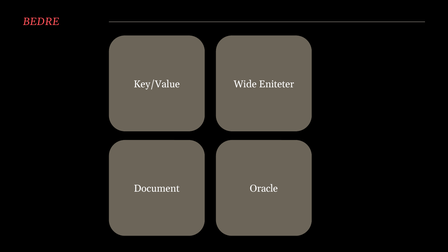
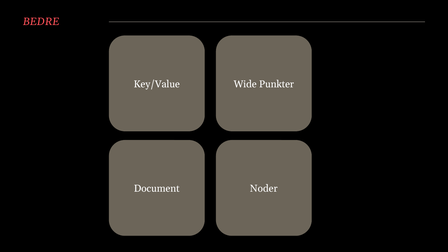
Eniteter: Eniteter -> Punkter (277, 84)
Oracle: Oracle -> Noder (264, 189)
